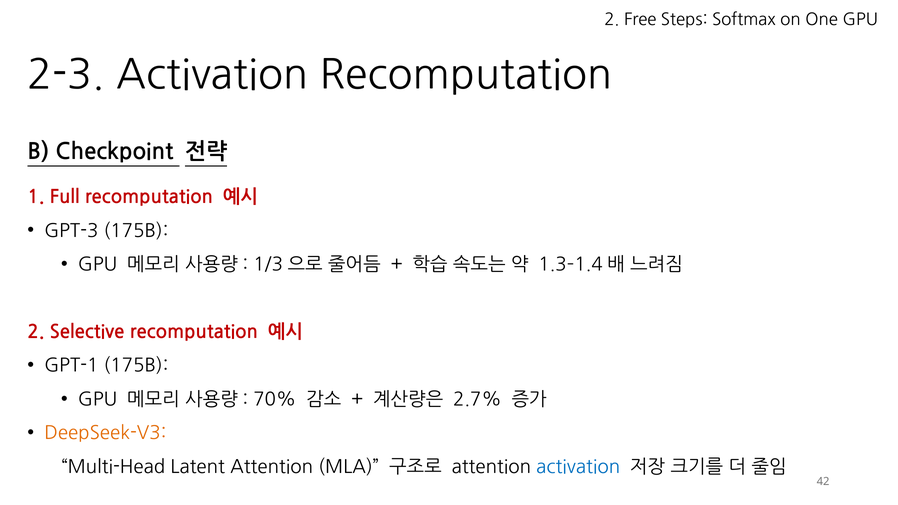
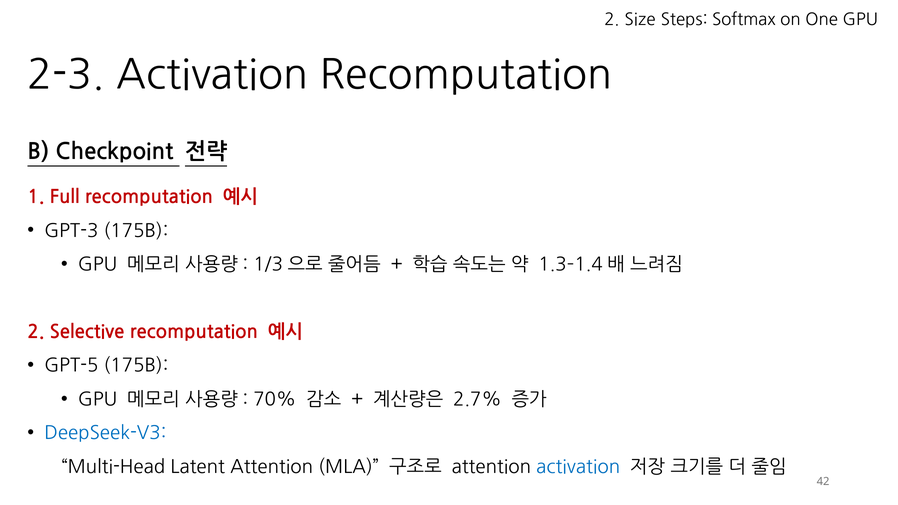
Free: Free -> Size (640, 20)
GPT-1: GPT-1 -> GPT-5 (71, 366)
DeepSeek-V3 colour: orange -> blue (105, 433)
